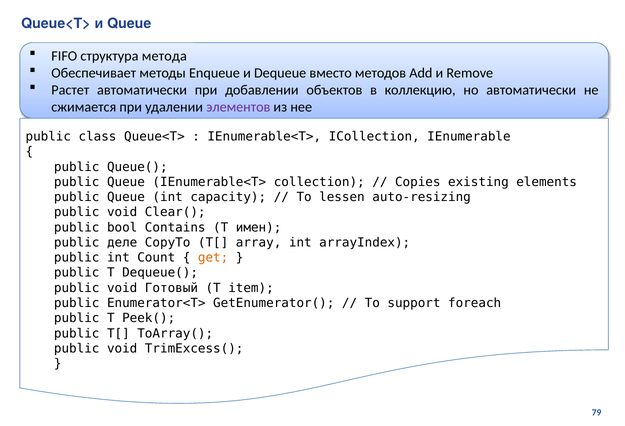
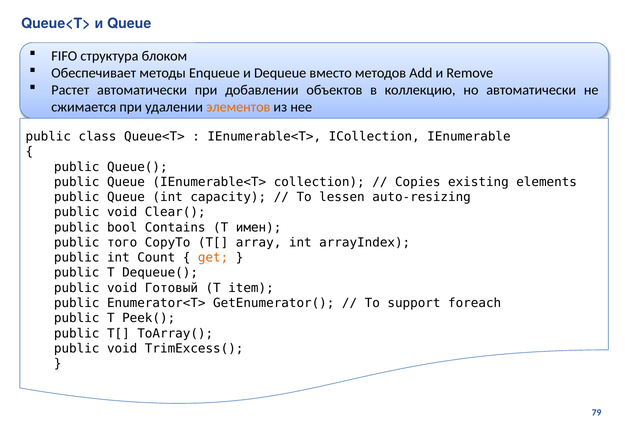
метода: метода -> блоком (164, 56)
элементов colour: purple -> orange (238, 107)
деле: деле -> того (122, 243)
